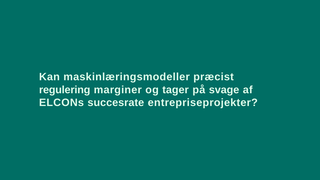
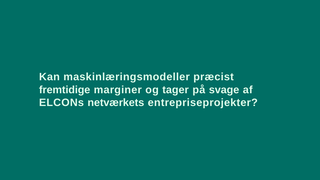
regulering: regulering -> fremtidige (65, 90)
succesrate: succesrate -> netværkets (116, 103)
